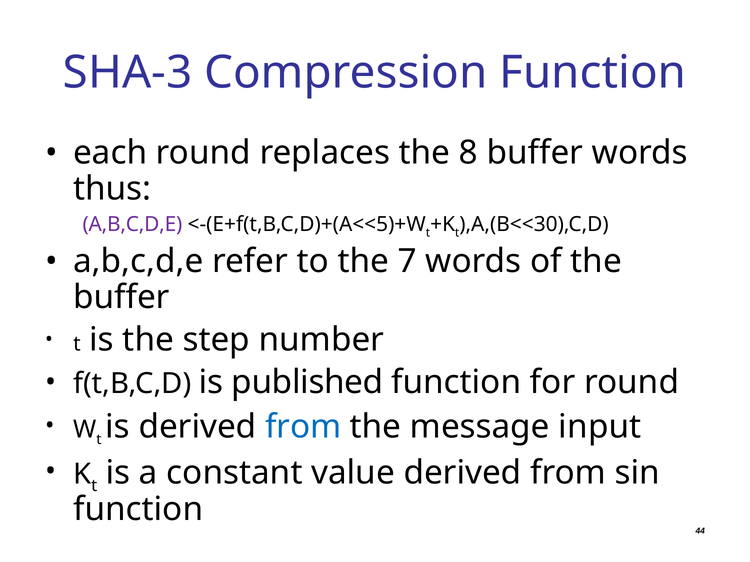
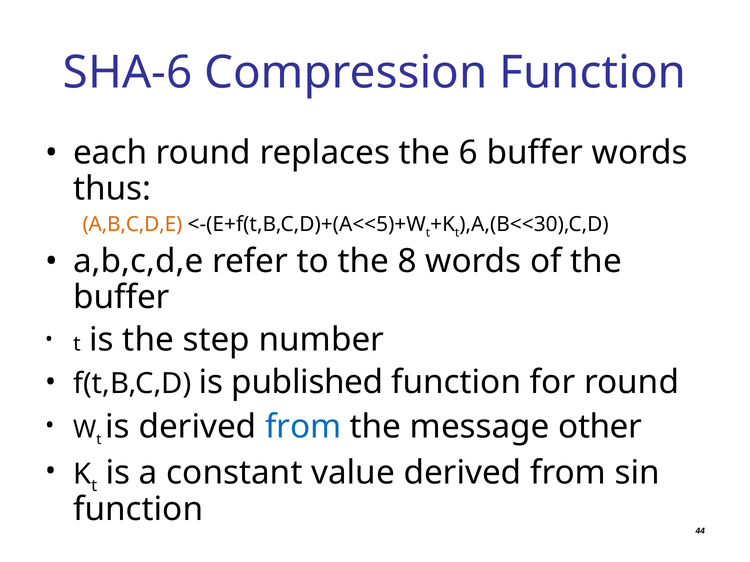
SHA-3: SHA-3 -> SHA-6 (128, 73)
8: 8 -> 6 (468, 153)
A,B,C,D,E colour: purple -> orange (132, 225)
7: 7 -> 8 (407, 261)
input: input -> other (600, 427)
